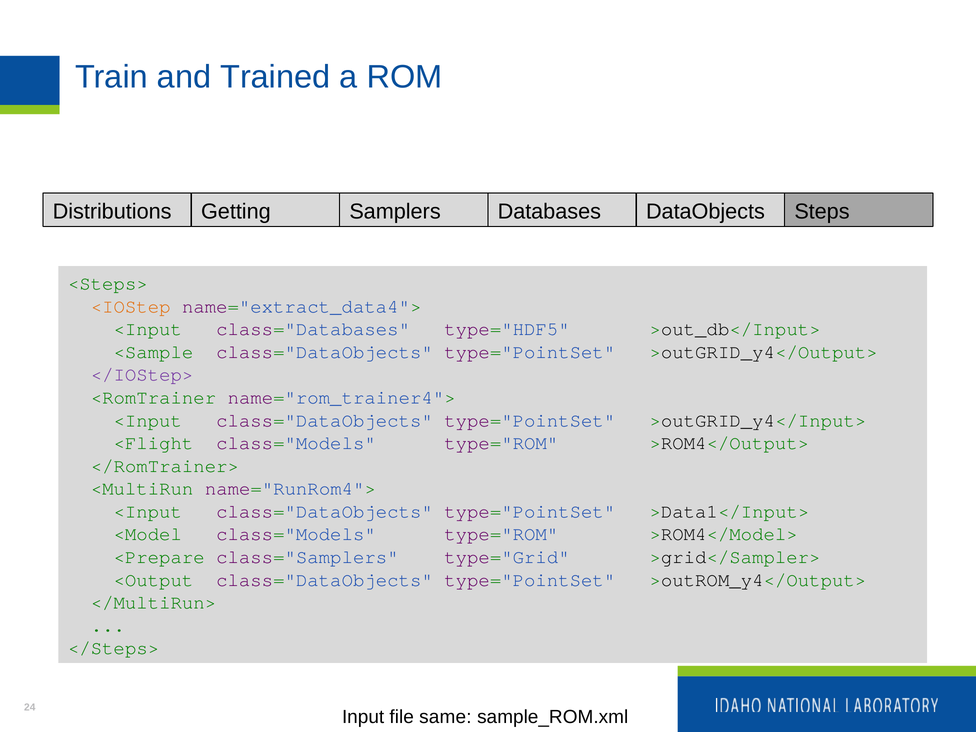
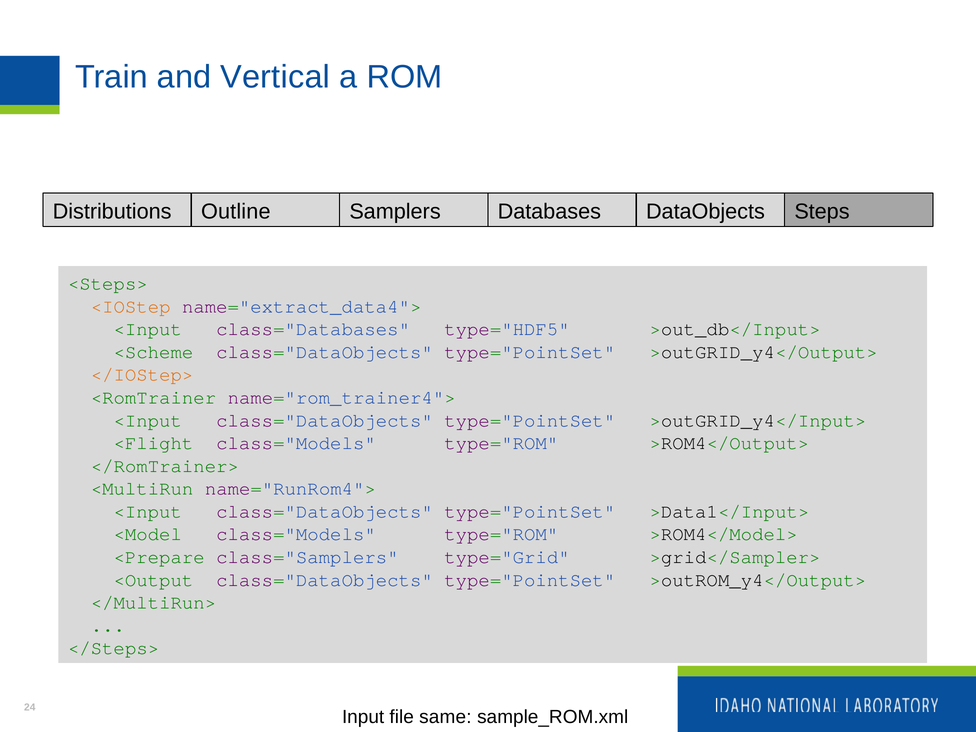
Trained: Trained -> Vertical (275, 77)
Getting: Getting -> Outline (236, 211)
<Sample: <Sample -> <Scheme (153, 352)
</IOStep> colour: purple -> orange (142, 375)
